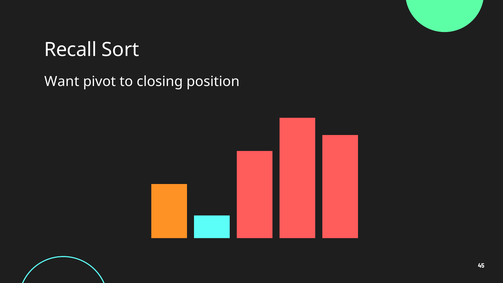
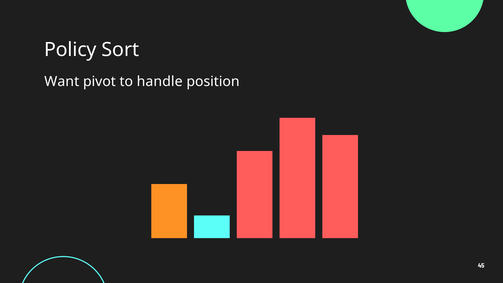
Recall: Recall -> Policy (70, 50)
closing: closing -> handle (160, 81)
